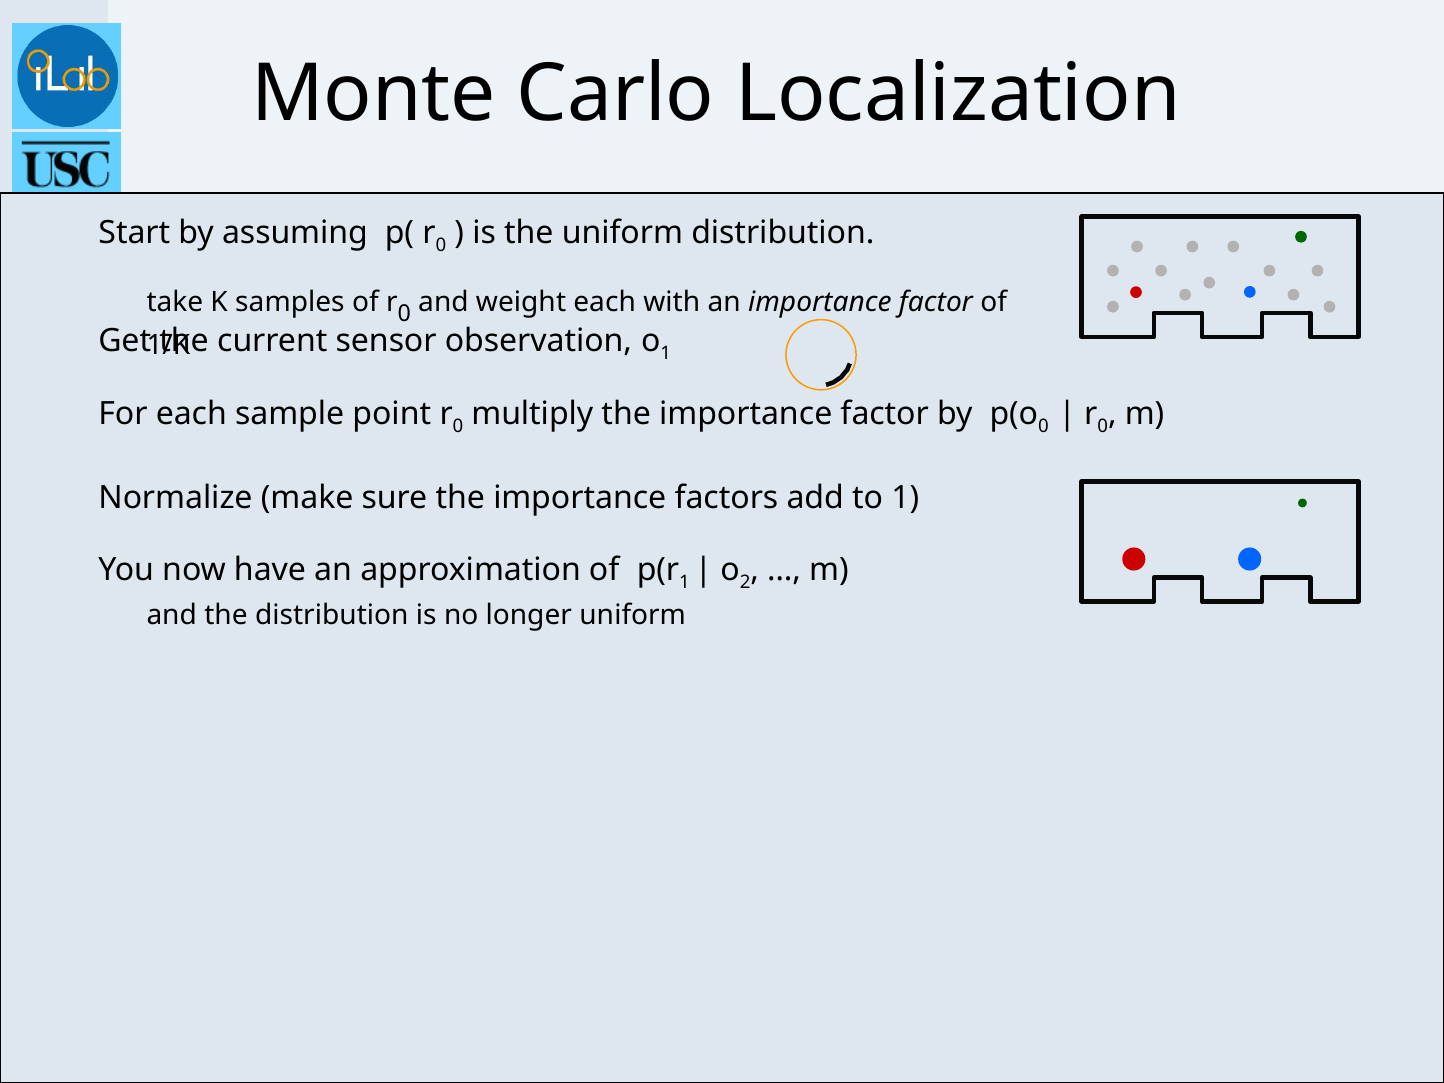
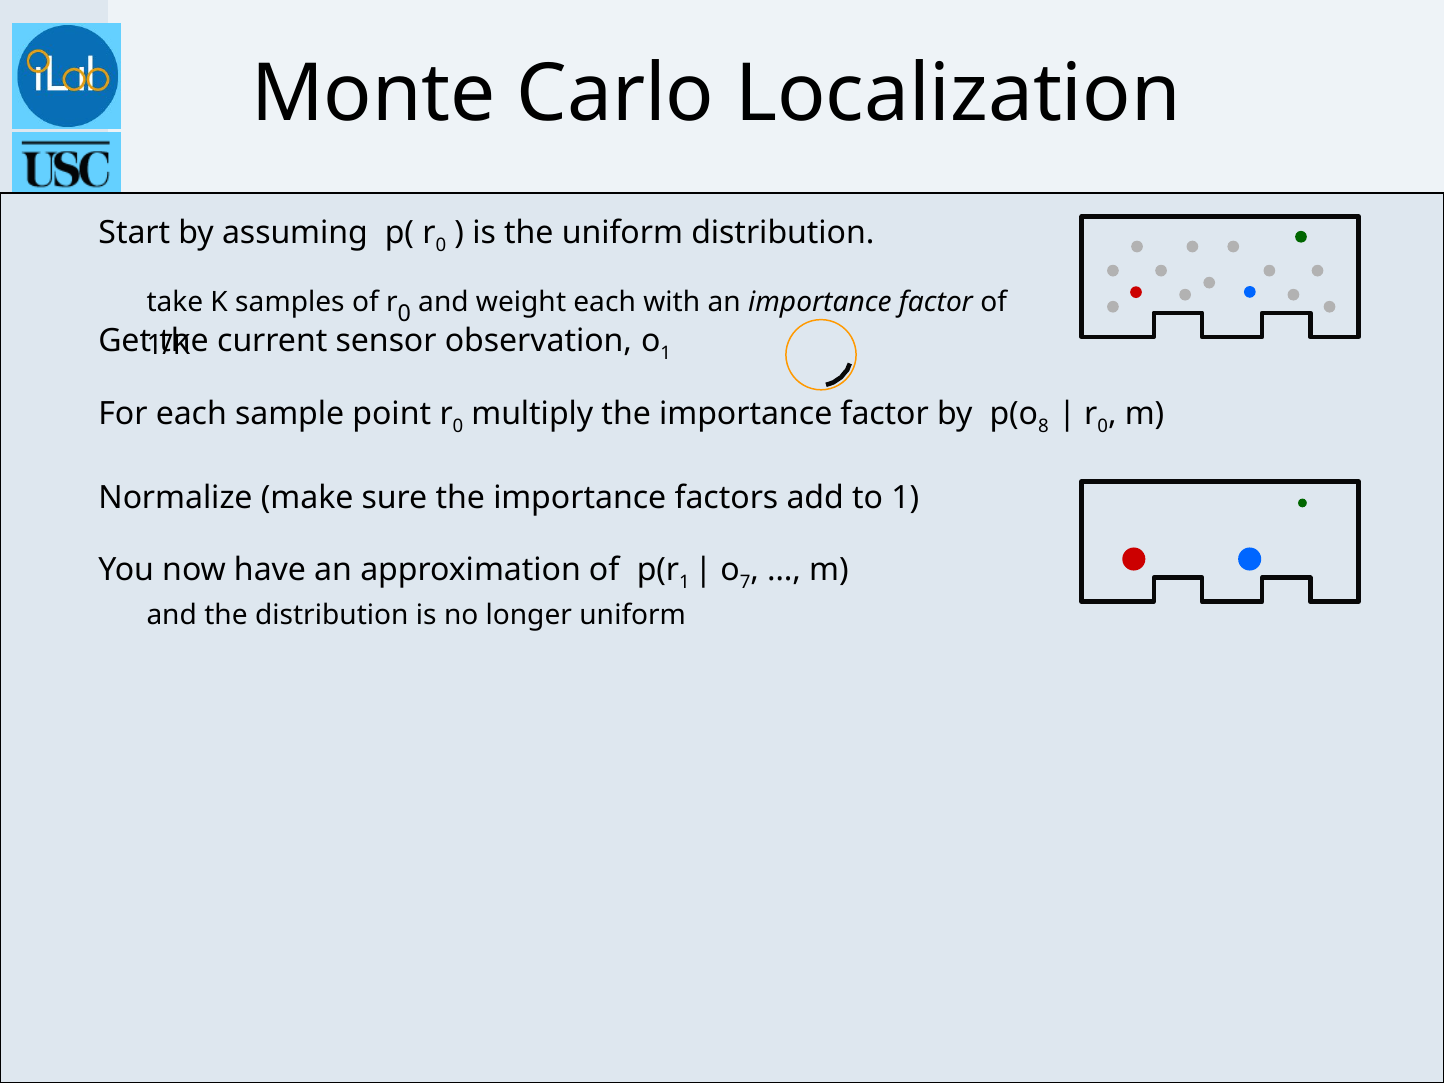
0: 0 -> 8 (1044, 426)
2: 2 -> 7 (745, 582)
